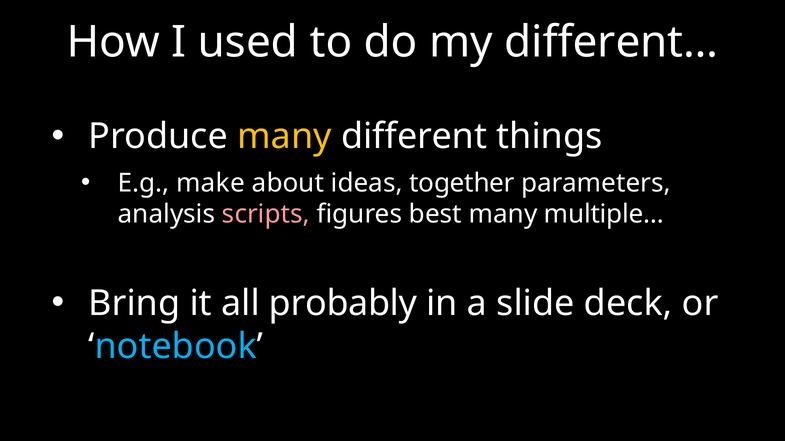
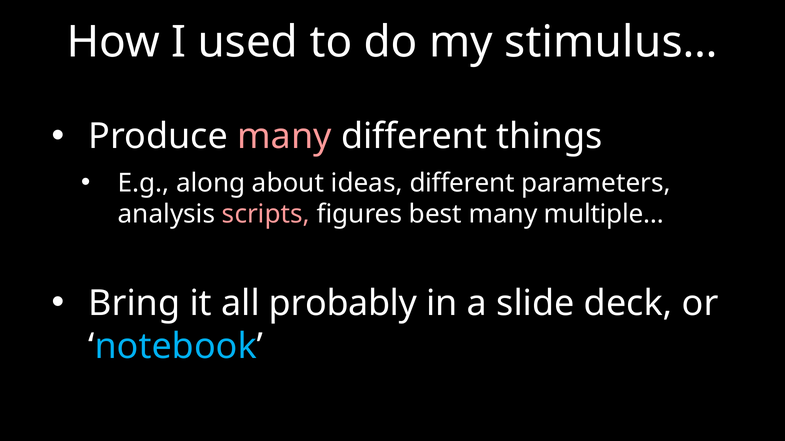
different…: different… -> stimulus… (611, 42)
many colour: yellow -> pink (285, 137)
make: make -> along (211, 183)
ideas together: together -> different (462, 183)
